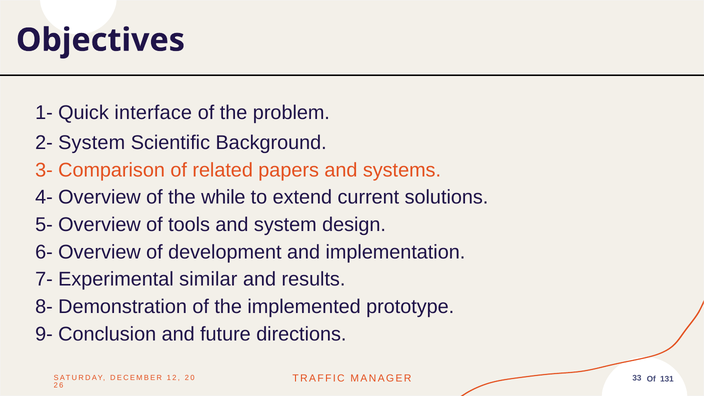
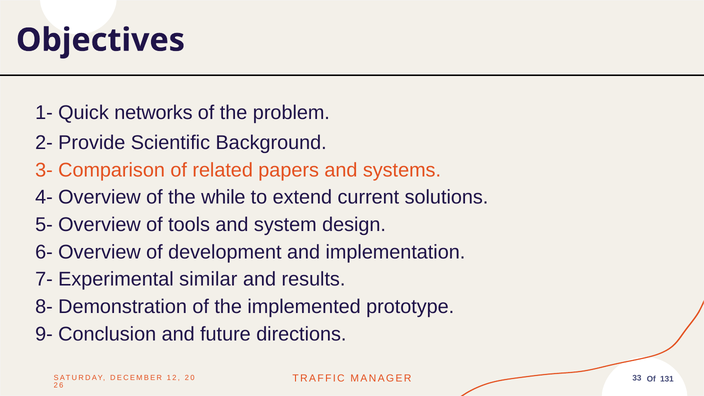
interface: interface -> networks (153, 113)
2- System: System -> Provide (92, 143)
